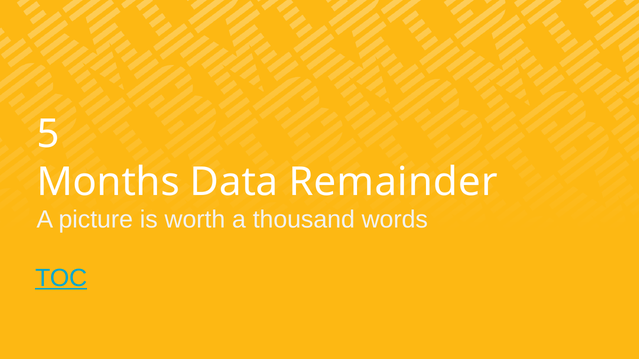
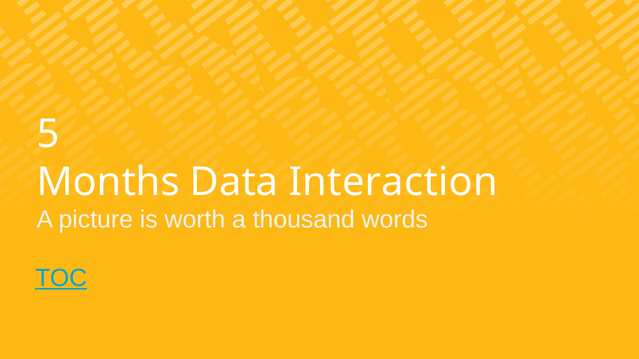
Remainder: Remainder -> Interaction (393, 182)
